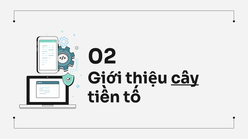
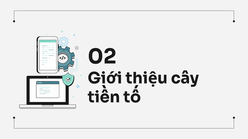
cây underline: present -> none (185, 78)
